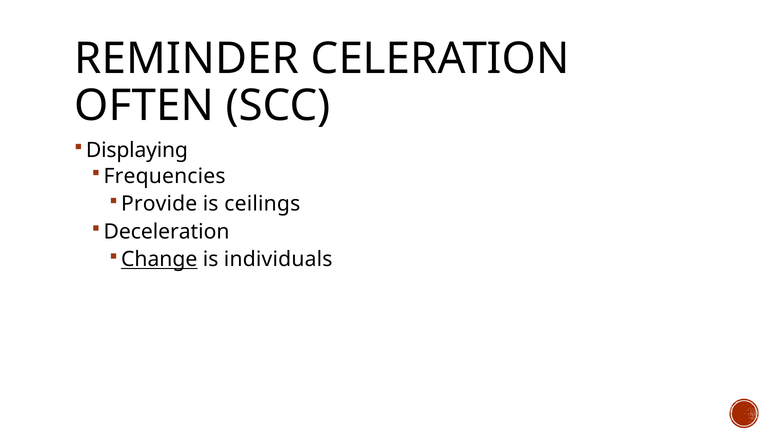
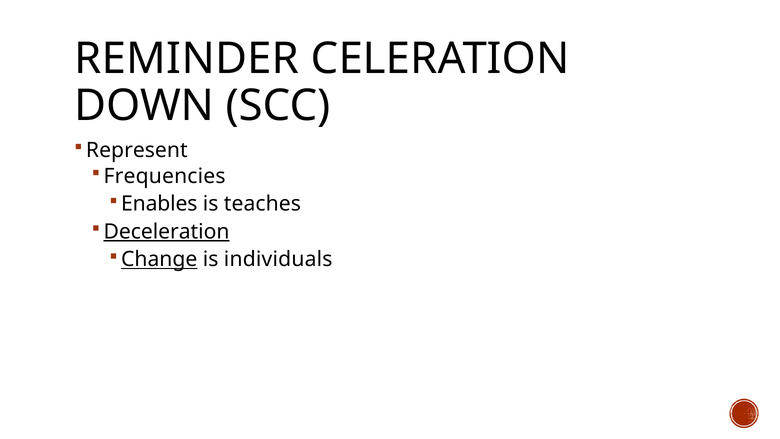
OFTEN: OFTEN -> DOWN (144, 106)
Displaying: Displaying -> Represent (137, 150)
Provide: Provide -> Enables (159, 204)
ceilings: ceilings -> teaches (262, 204)
Deceleration underline: none -> present (166, 232)
